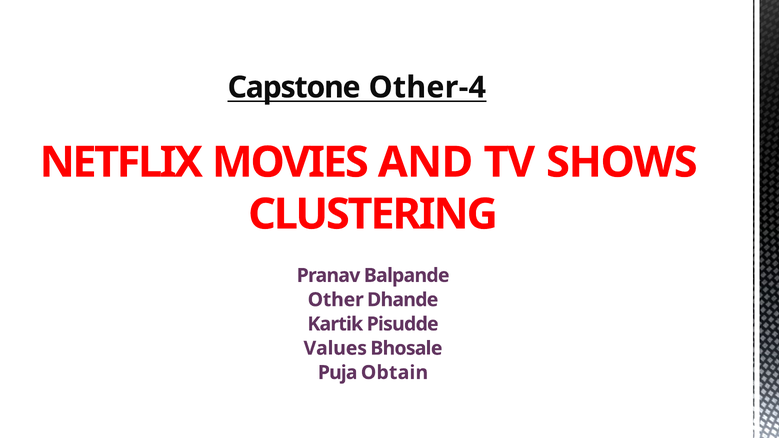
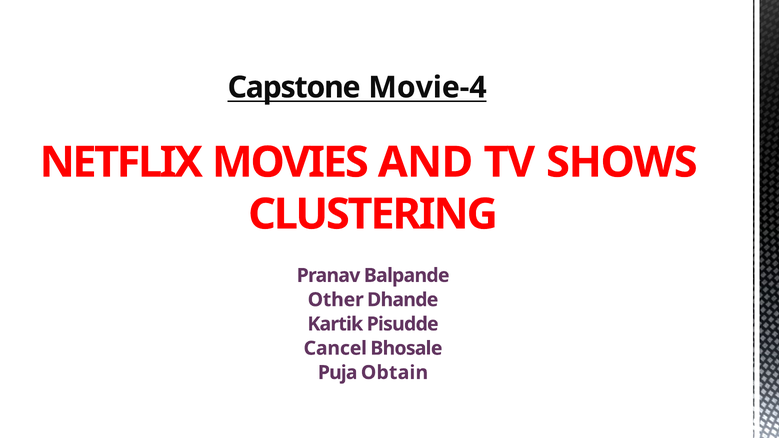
Other-4: Other-4 -> Movie-4 (427, 87)
Values: Values -> Cancel (335, 348)
